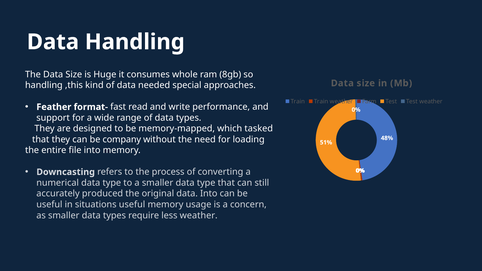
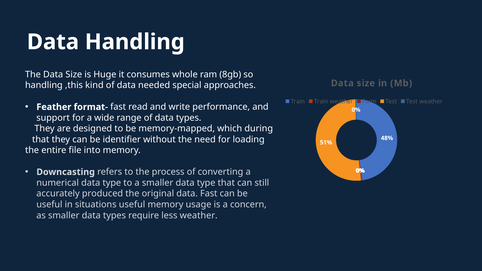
tasked: tasked -> during (259, 129)
company: company -> identifier (122, 140)
data Into: Into -> Fast (209, 194)
